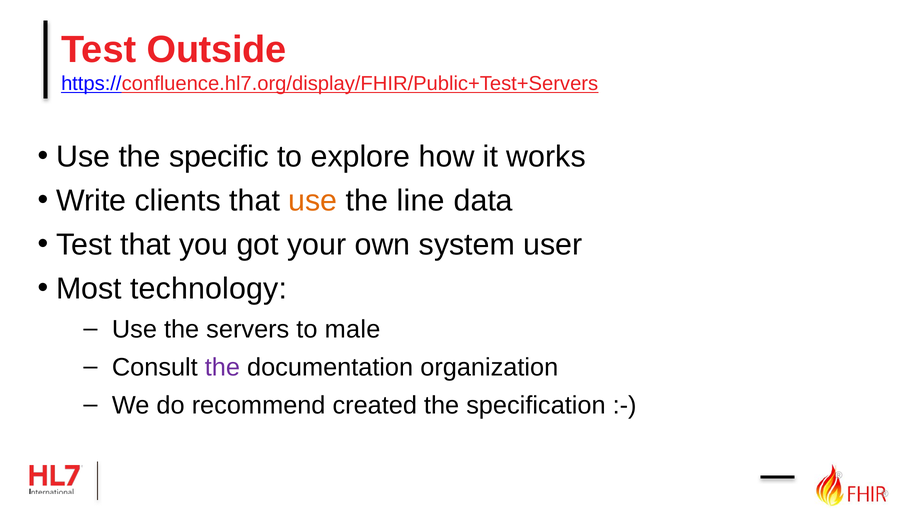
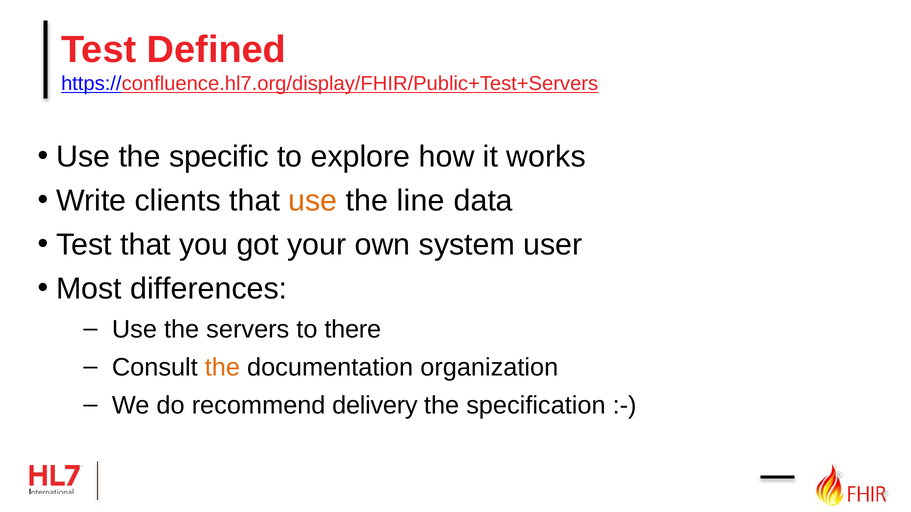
Outside: Outside -> Defined (216, 50)
technology: technology -> differences (209, 289)
male: male -> there (353, 330)
the colour: purple -> orange (222, 368)
created: created -> delivery (375, 406)
